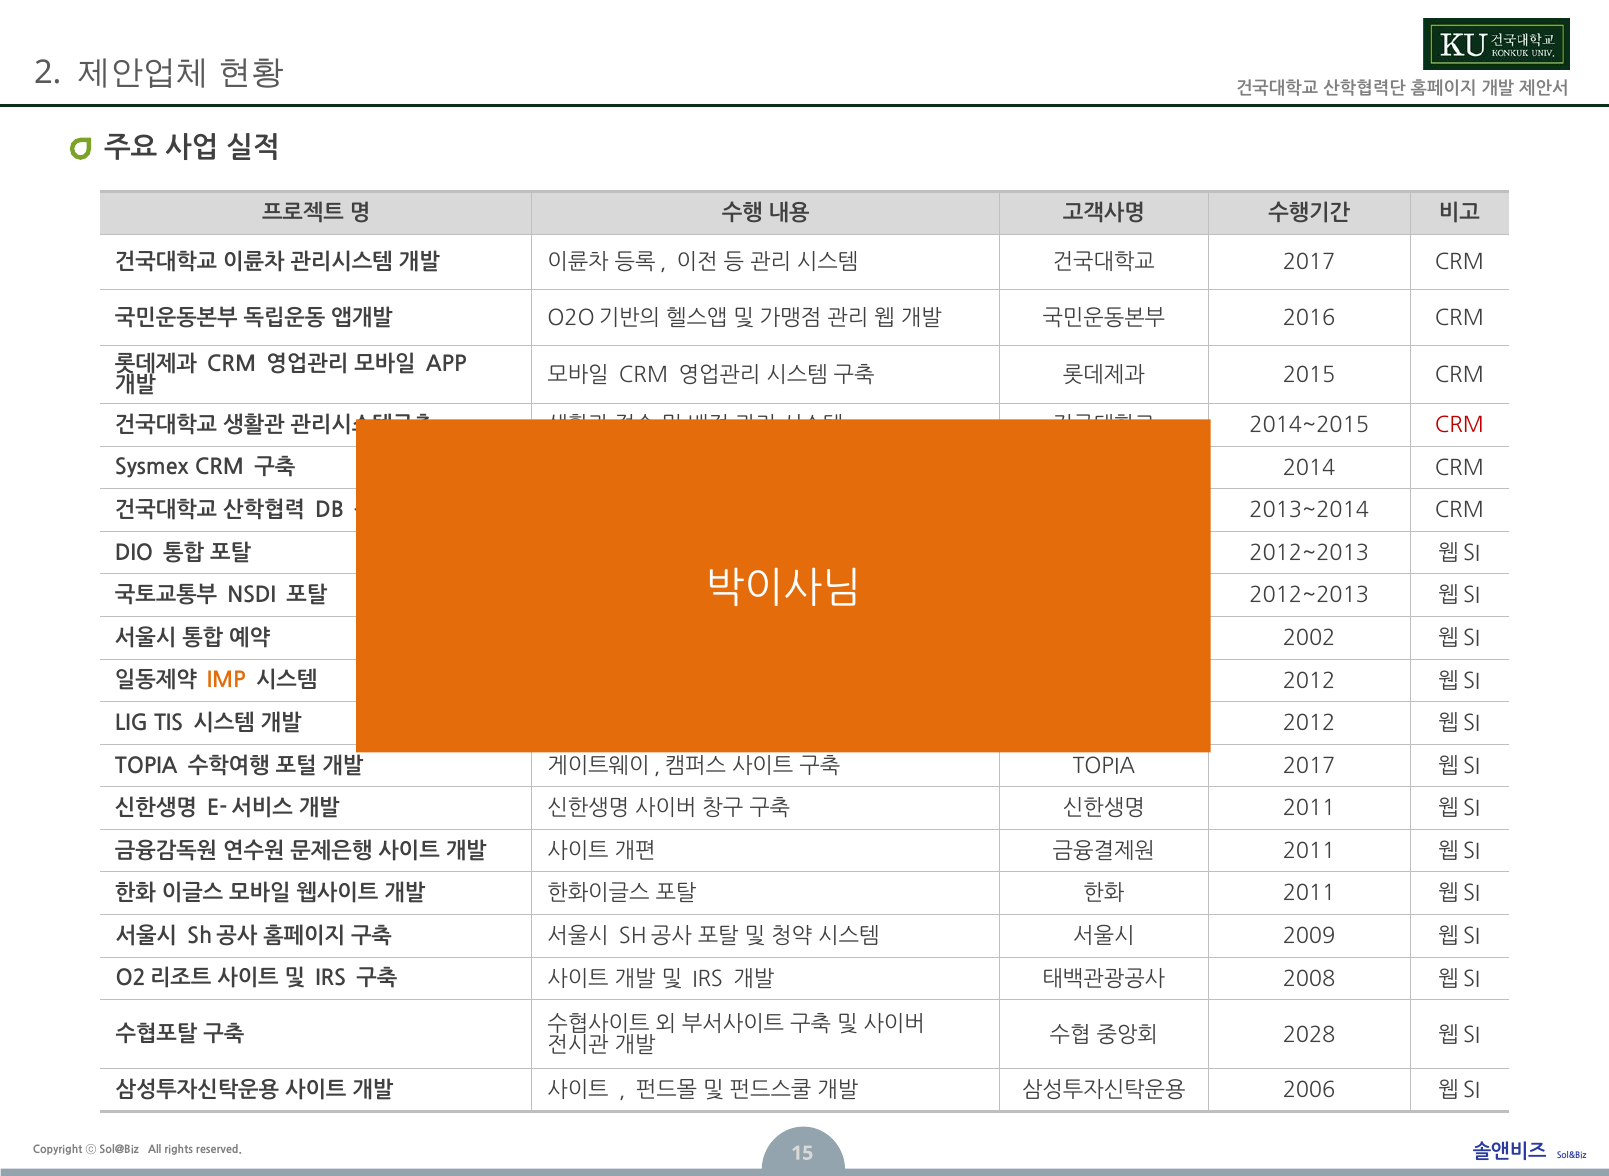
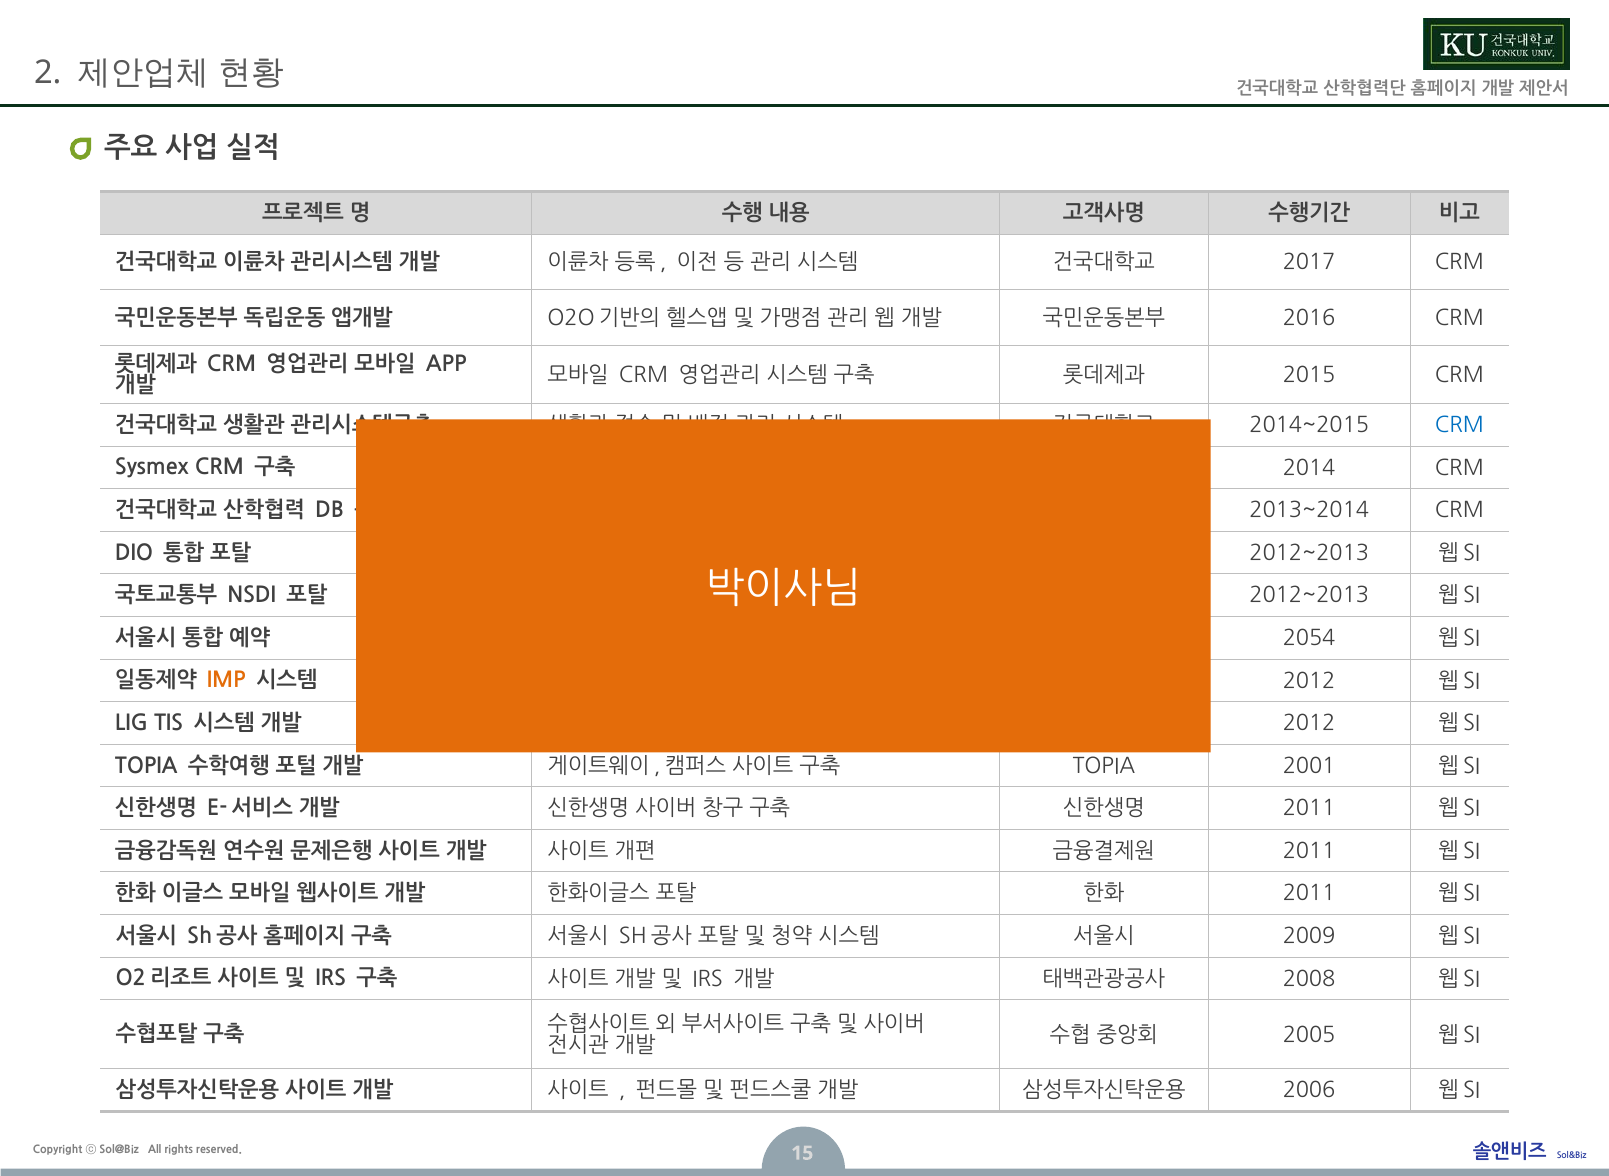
CRM colour: red -> blue (1459, 425)
2002: 2002 -> 2054 (1309, 638)
TOPIA 2017: 2017 -> 2001 (1309, 766)
2028: 2028 -> 2005 (1309, 1035)
